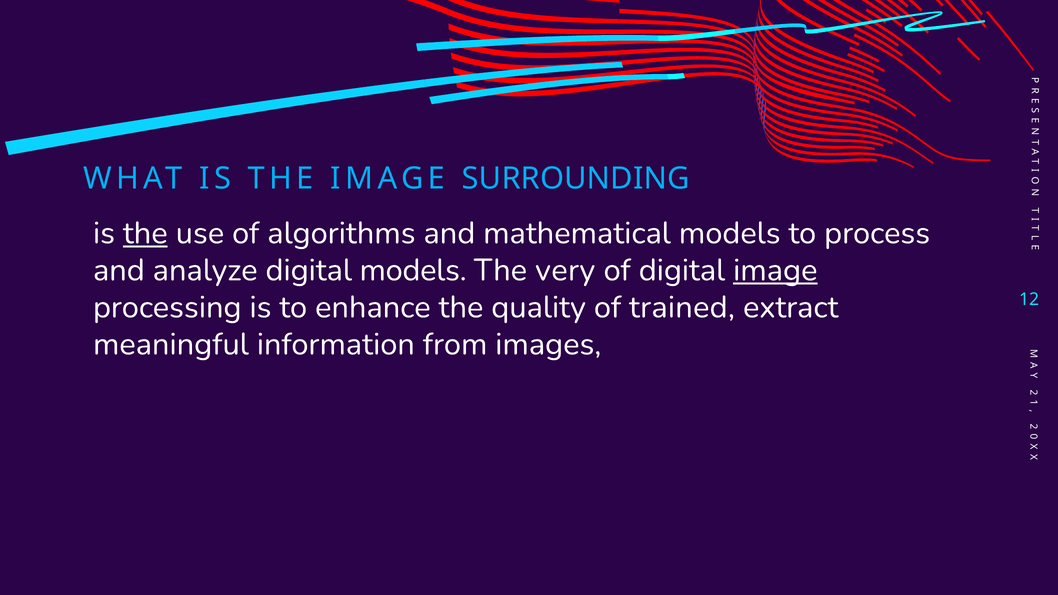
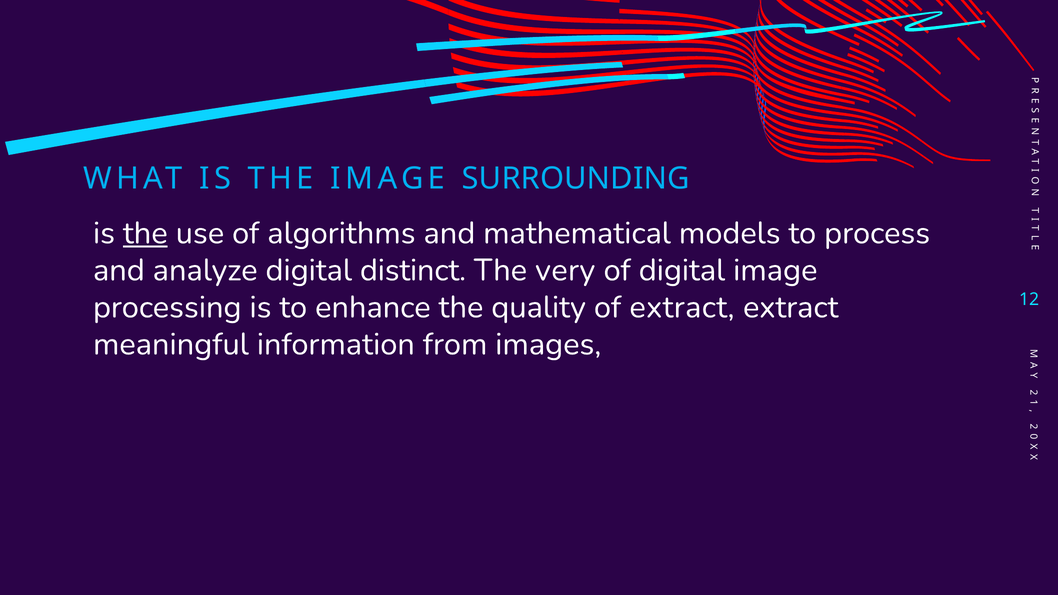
digital models: models -> distinct (413, 270)
image underline: present -> none (775, 270)
of trained: trained -> extract (682, 307)
